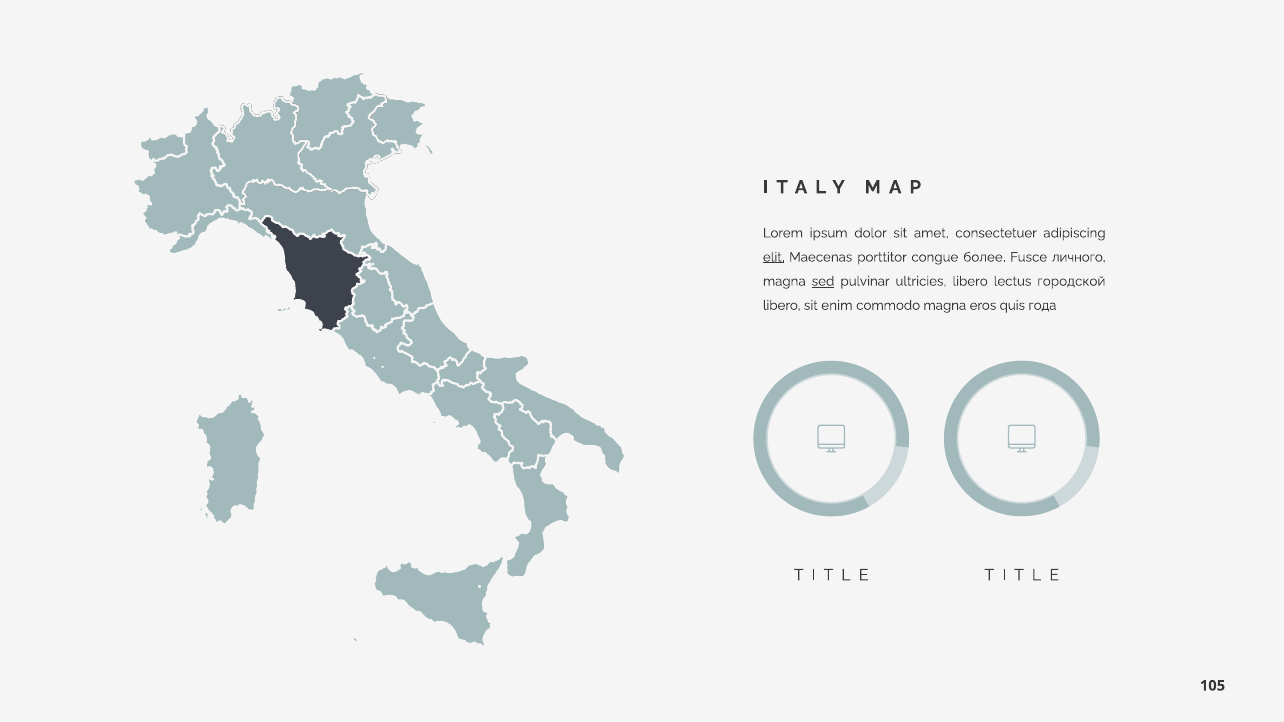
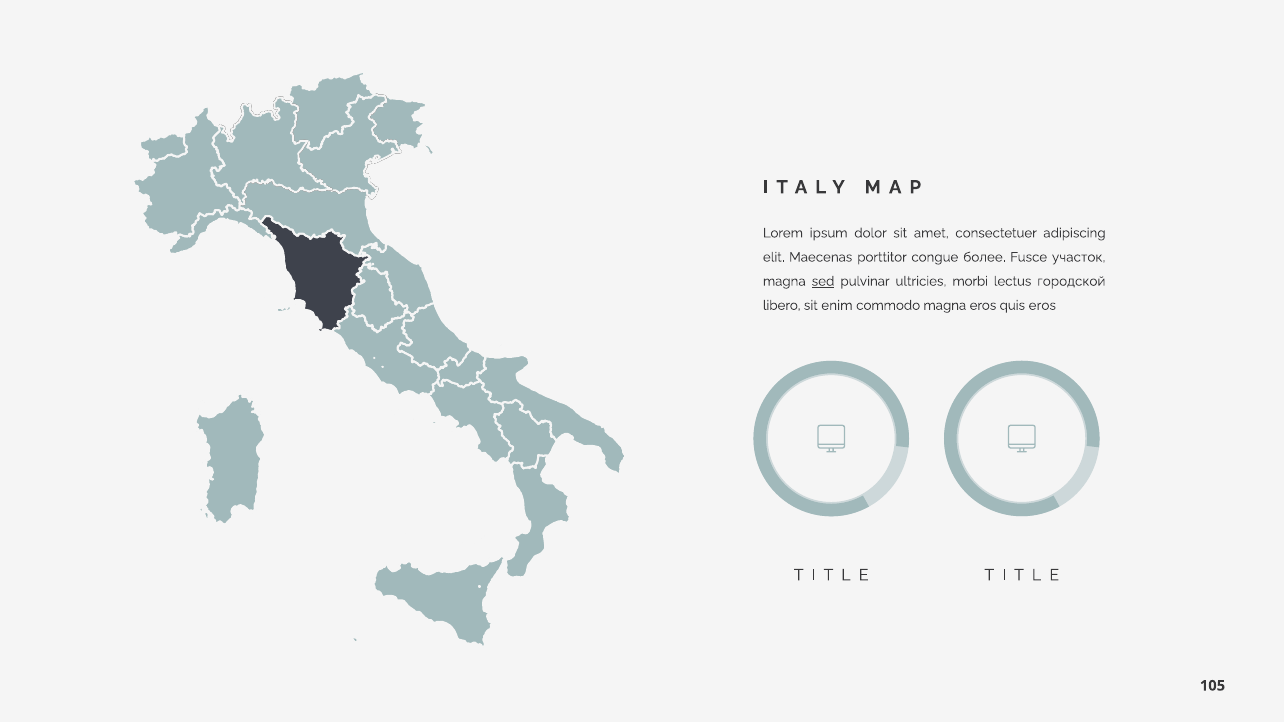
elit underline: present -> none (774, 257)
личного: личного -> участок (1079, 257)
ultricies libero: libero -> morbi (970, 281)
quis года: года -> eros (1042, 305)
